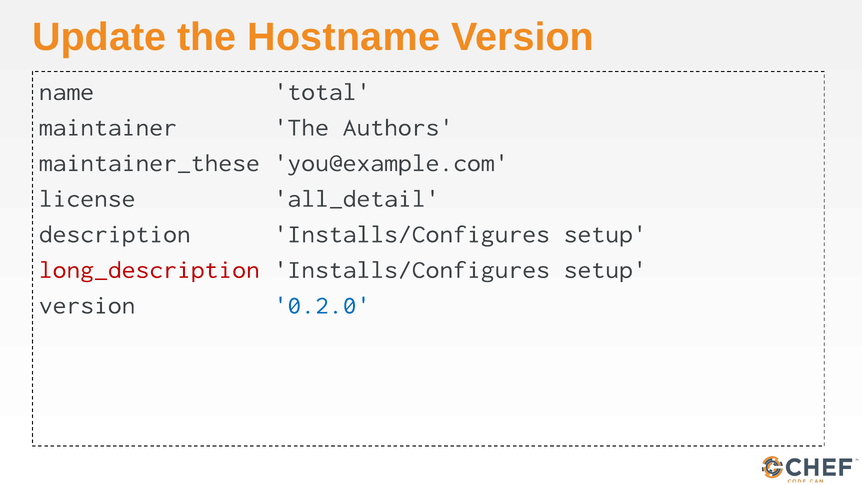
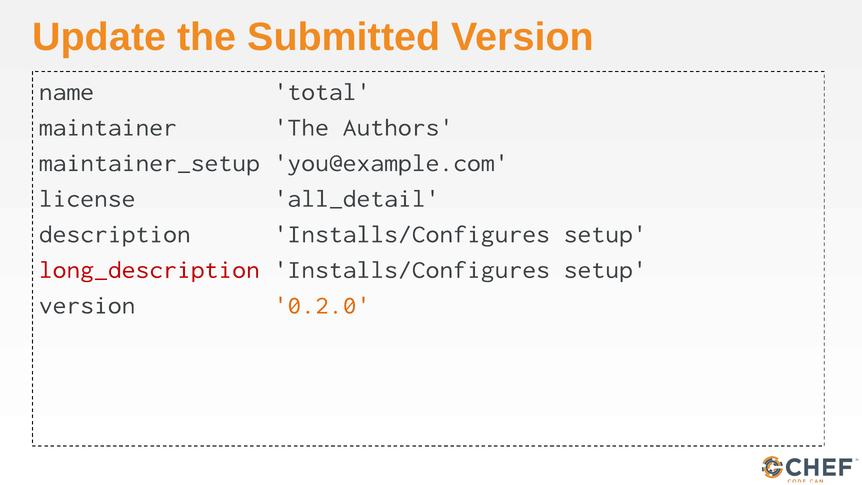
Hostname: Hostname -> Submitted (344, 37)
maintainer_these: maintainer_these -> maintainer_setup (149, 163)
0.2.0 colour: blue -> orange (322, 305)
